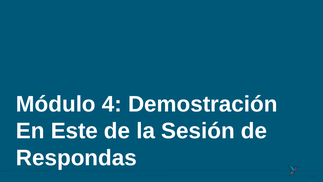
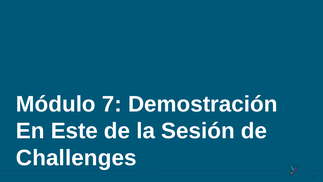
4: 4 -> 7 (112, 104)
Respondas: Respondas -> Challenges (76, 158)
